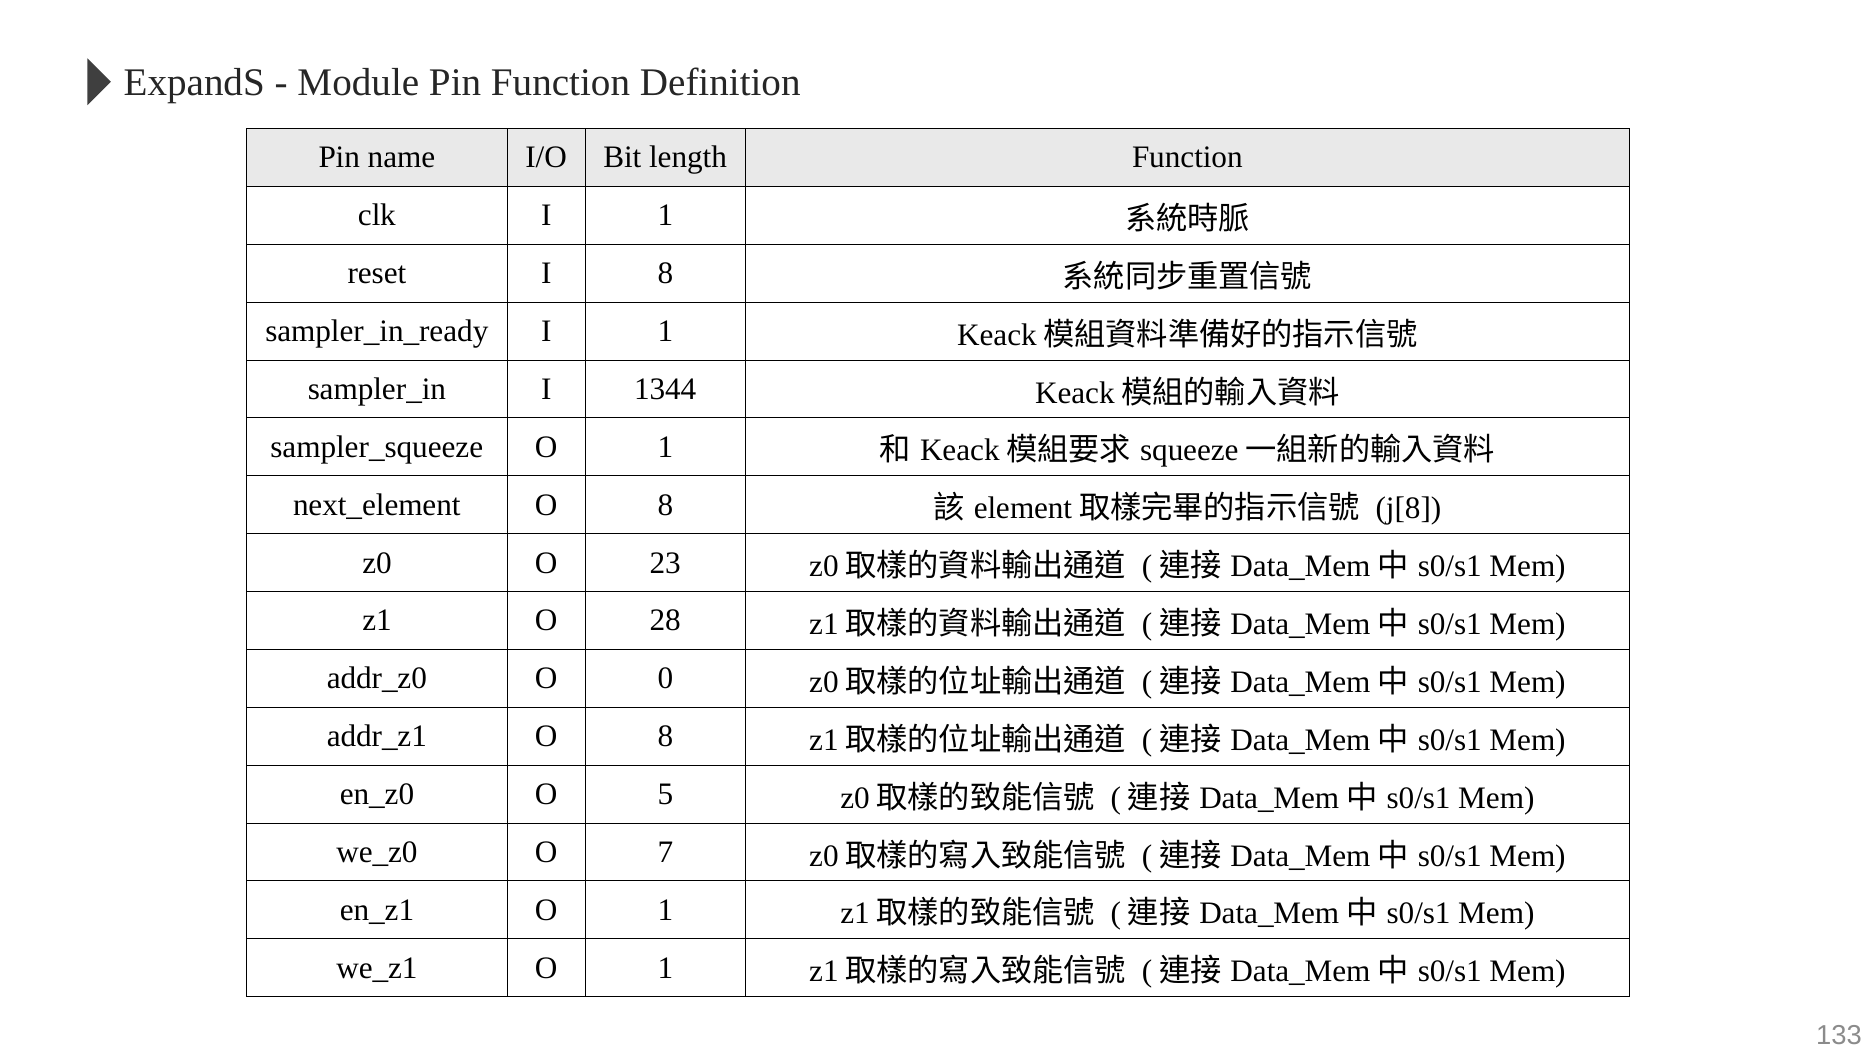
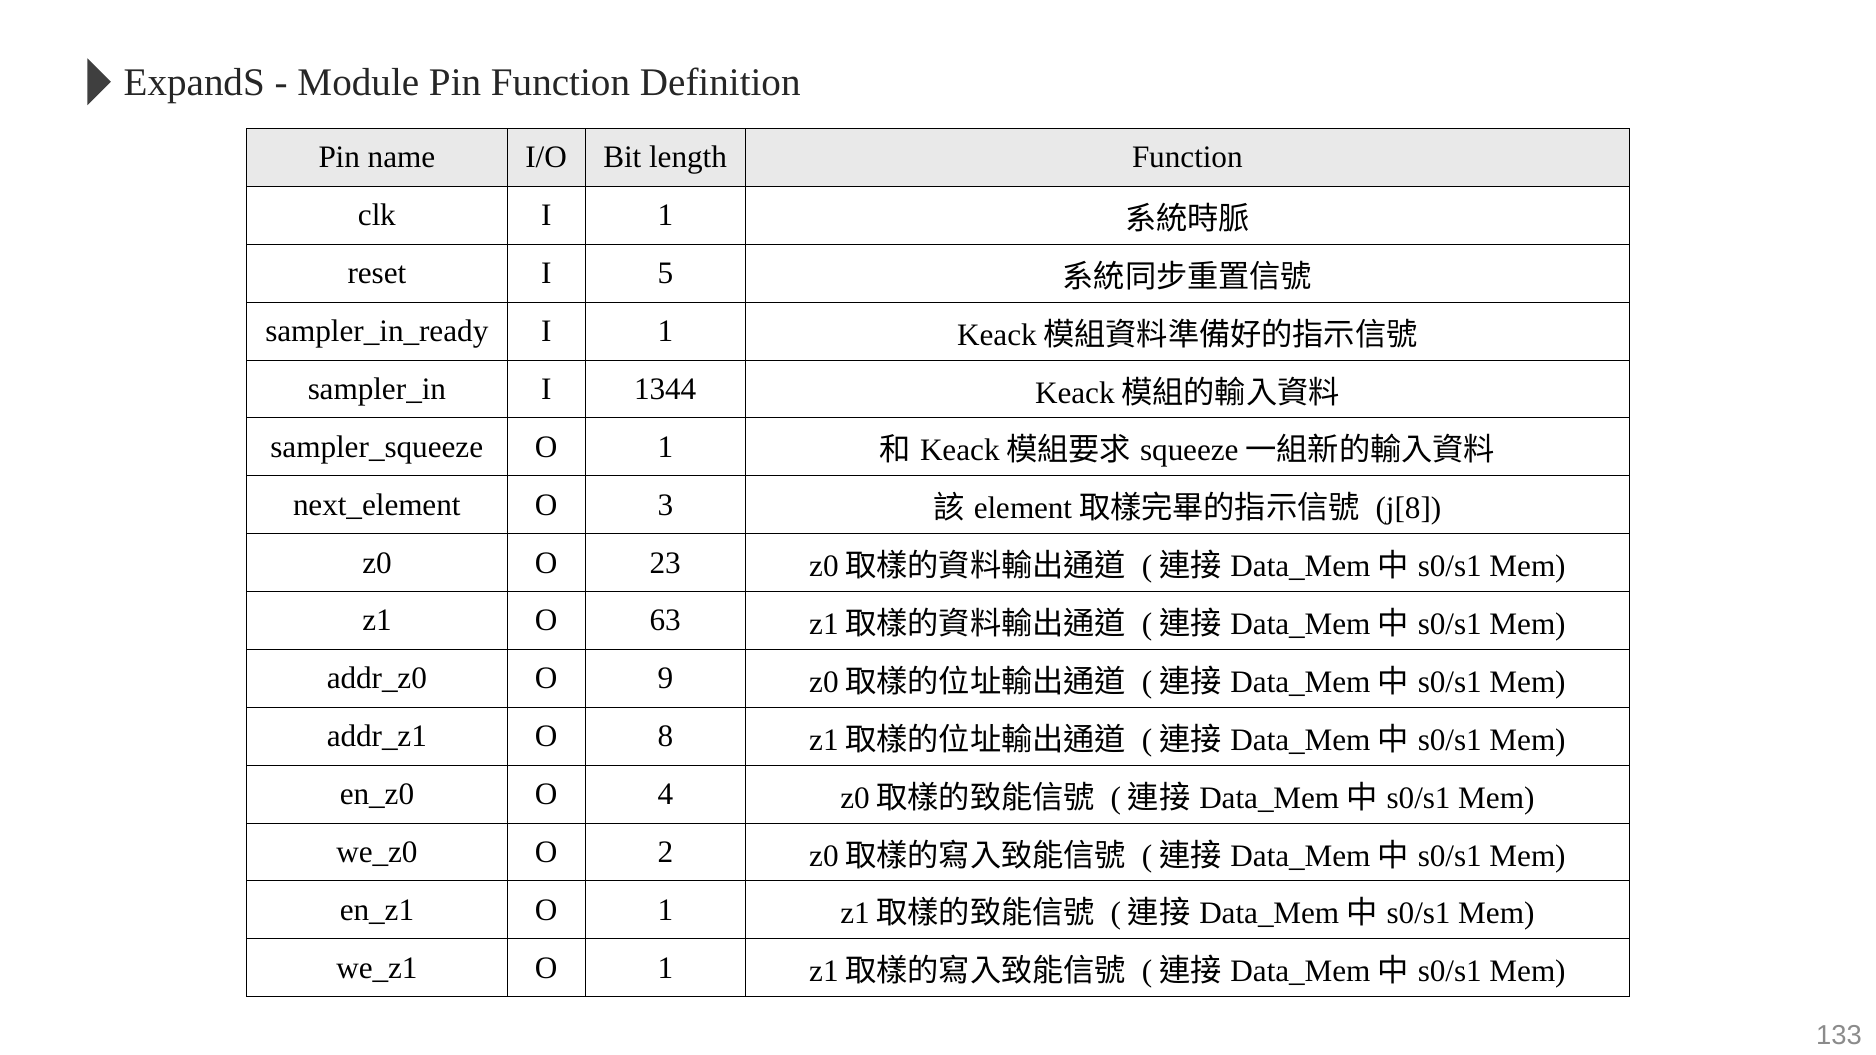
I 8: 8 -> 5 (665, 273)
8: 8 -> 3 (665, 505)
28: 28 -> 63 (665, 621)
0: 0 -> 9 (665, 679)
5: 5 -> 4 (665, 794)
7: 7 -> 2 (665, 852)
